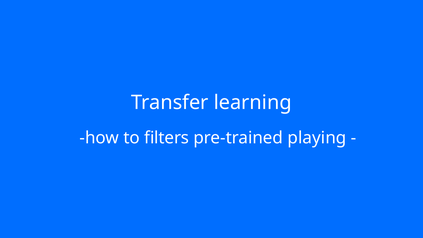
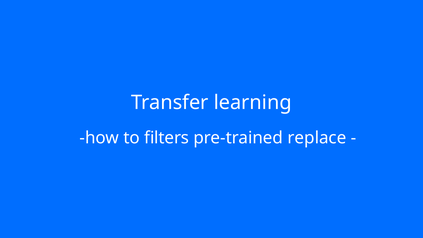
playing: playing -> replace (317, 138)
